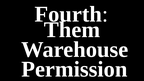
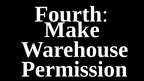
Them: Them -> Make (72, 30)
